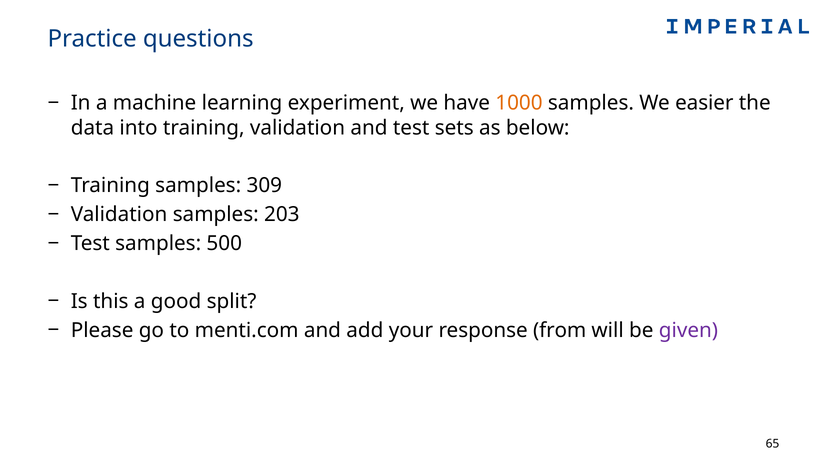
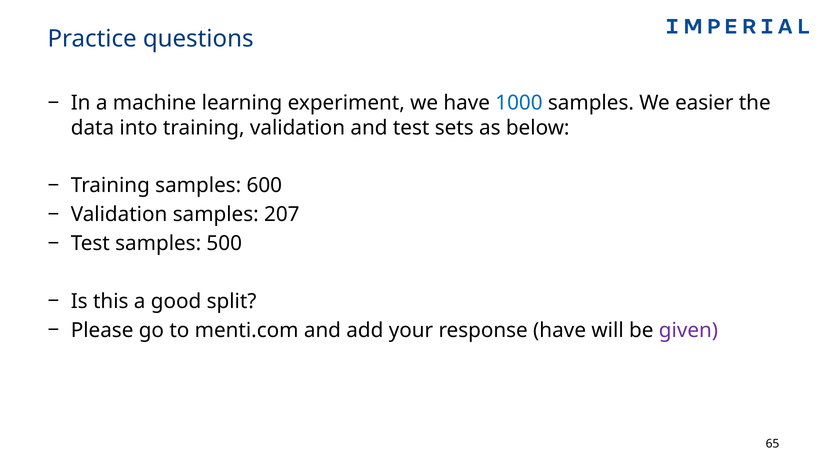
1000 colour: orange -> blue (519, 103)
309: 309 -> 600 (264, 186)
203: 203 -> 207 (282, 215)
response from: from -> have (560, 330)
